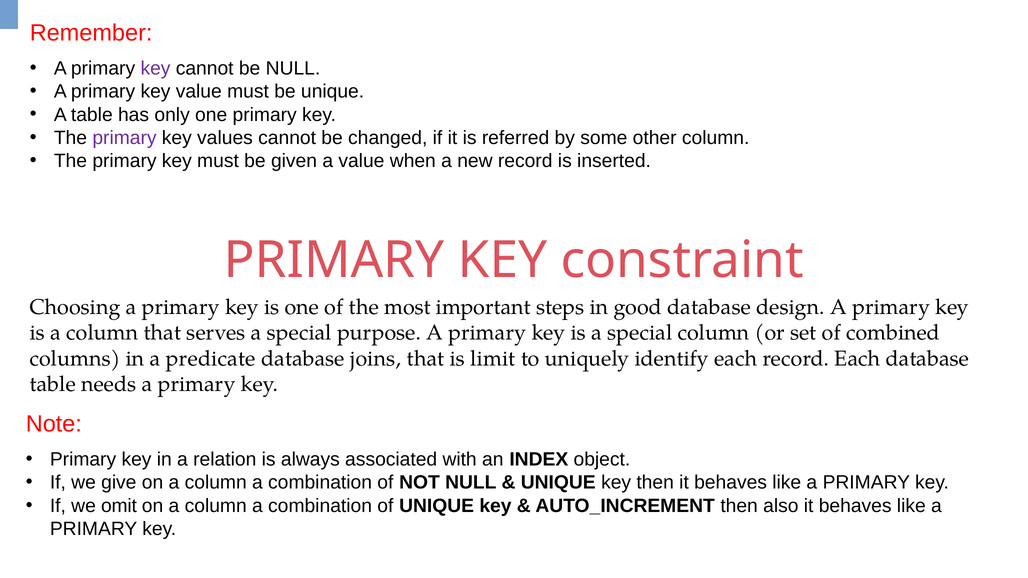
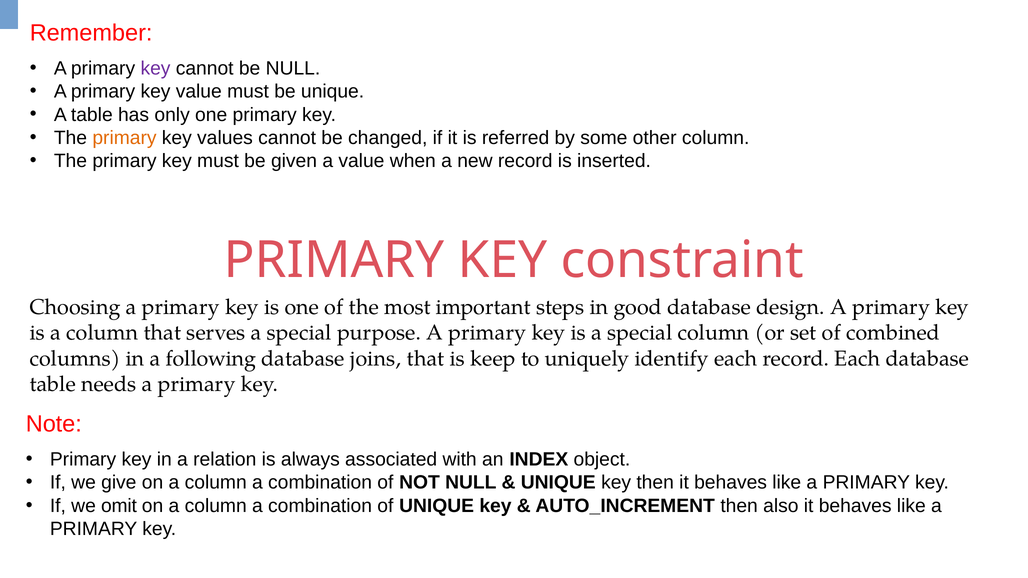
primary colour: purple -> orange (124, 138)
predicate: predicate -> following (211, 359)
limit: limit -> keep (493, 359)
